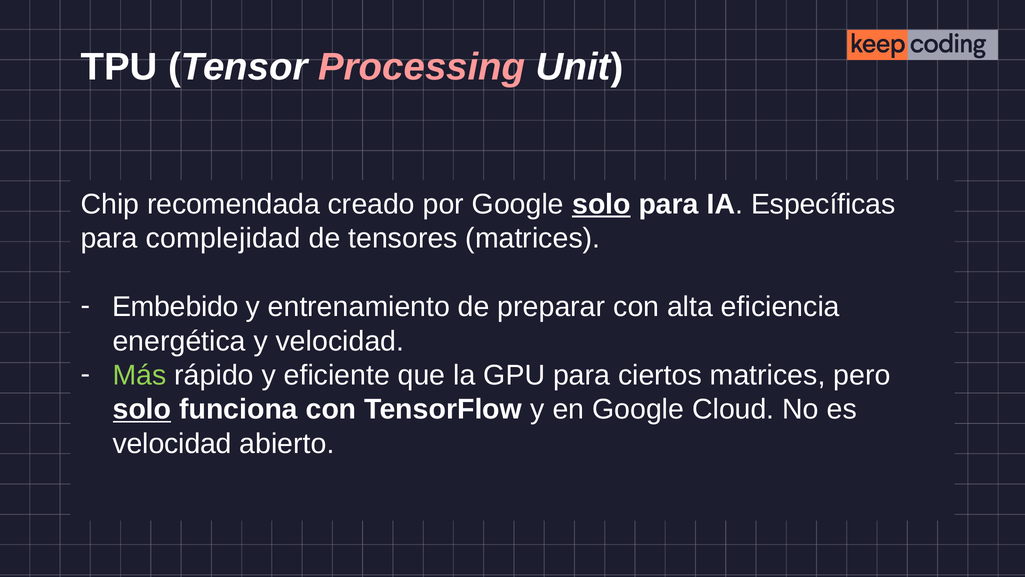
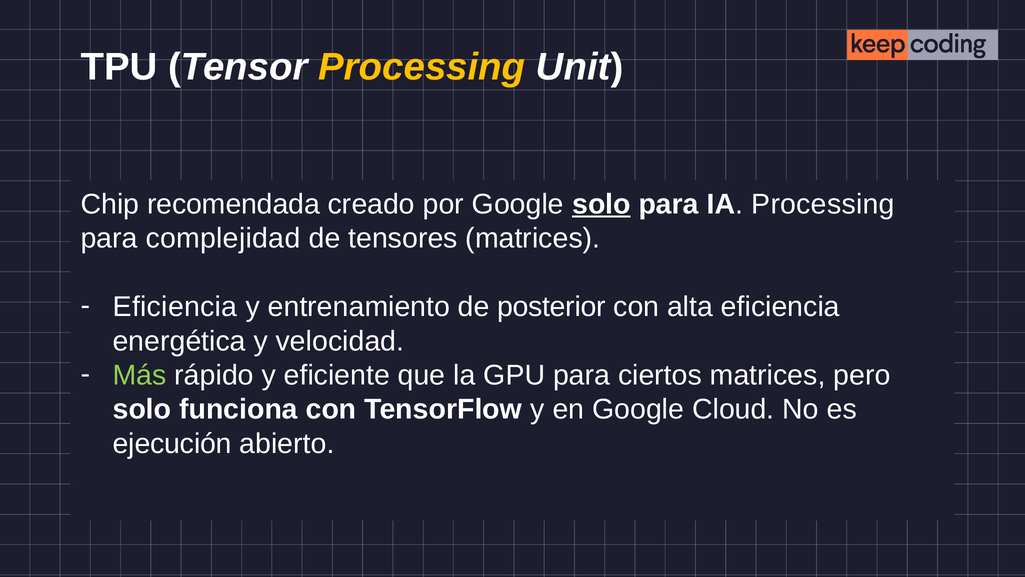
Processing colour: pink -> yellow (422, 67)
IA Específicas: Específicas -> Processing (823, 204)
Embebido: Embebido -> Eficiencia (175, 307)
preparar: preparar -> posterior (552, 307)
solo underline: present -> none (142, 409)
velocidad: velocidad -> ejecución (172, 443)
